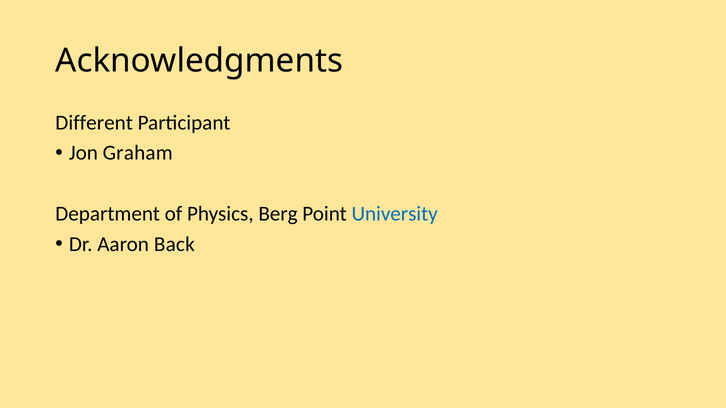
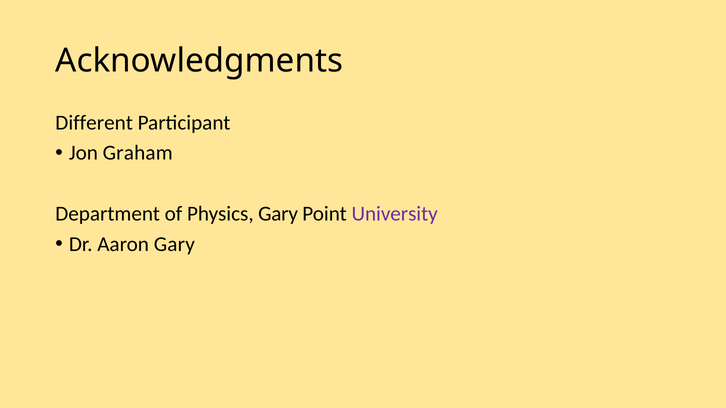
Physics Berg: Berg -> Gary (278, 214)
University colour: blue -> purple (395, 214)
Aaron Back: Back -> Gary (174, 244)
